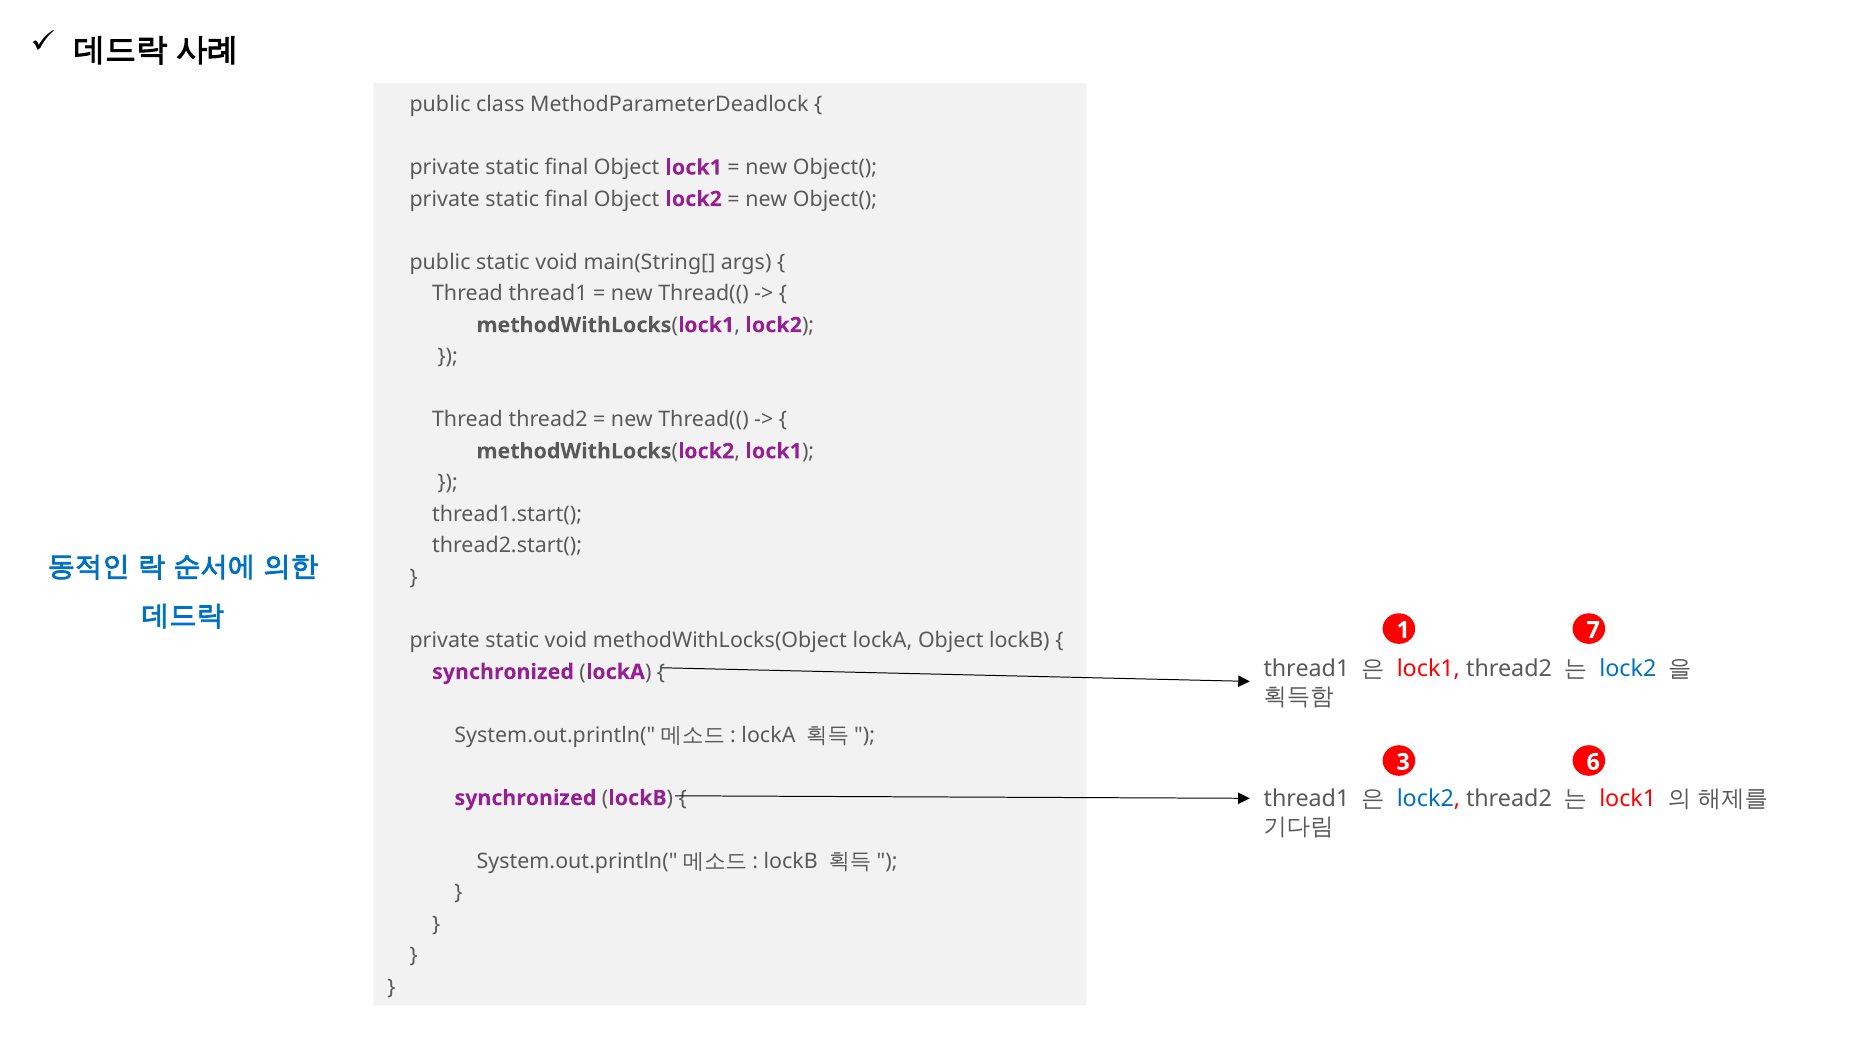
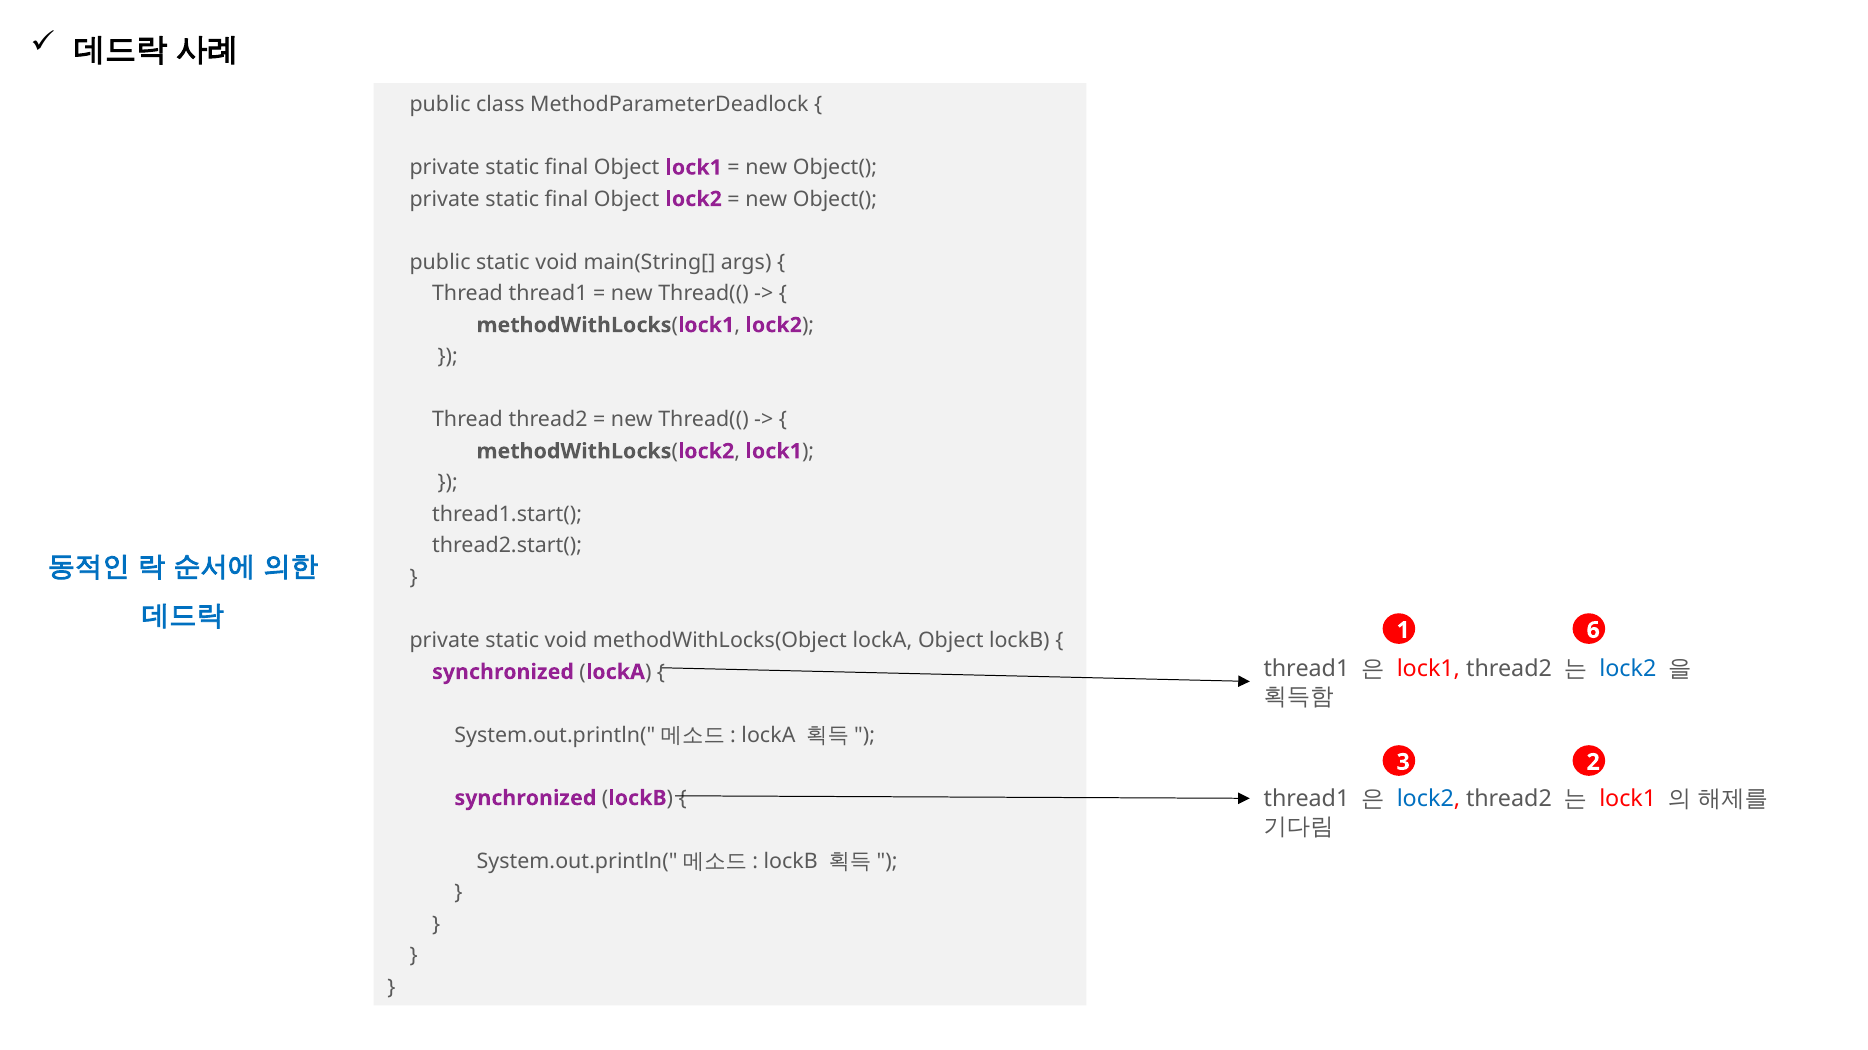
7: 7 -> 6 (1593, 631)
6: 6 -> 2 (1593, 763)
